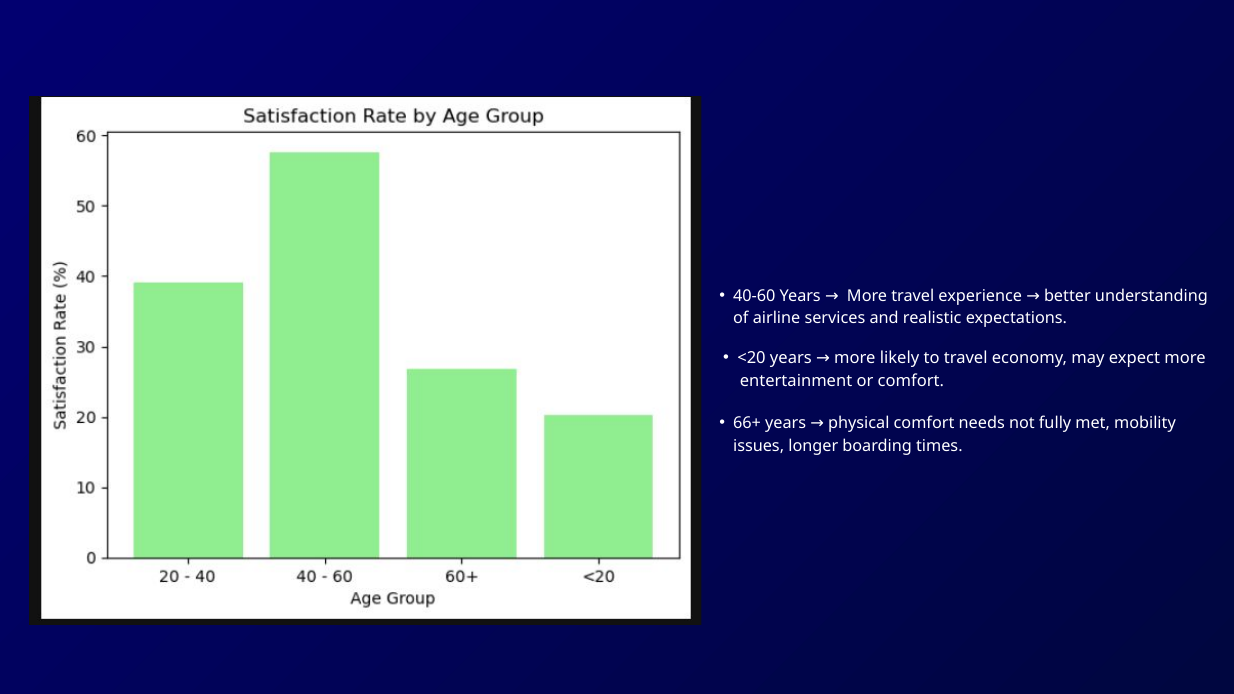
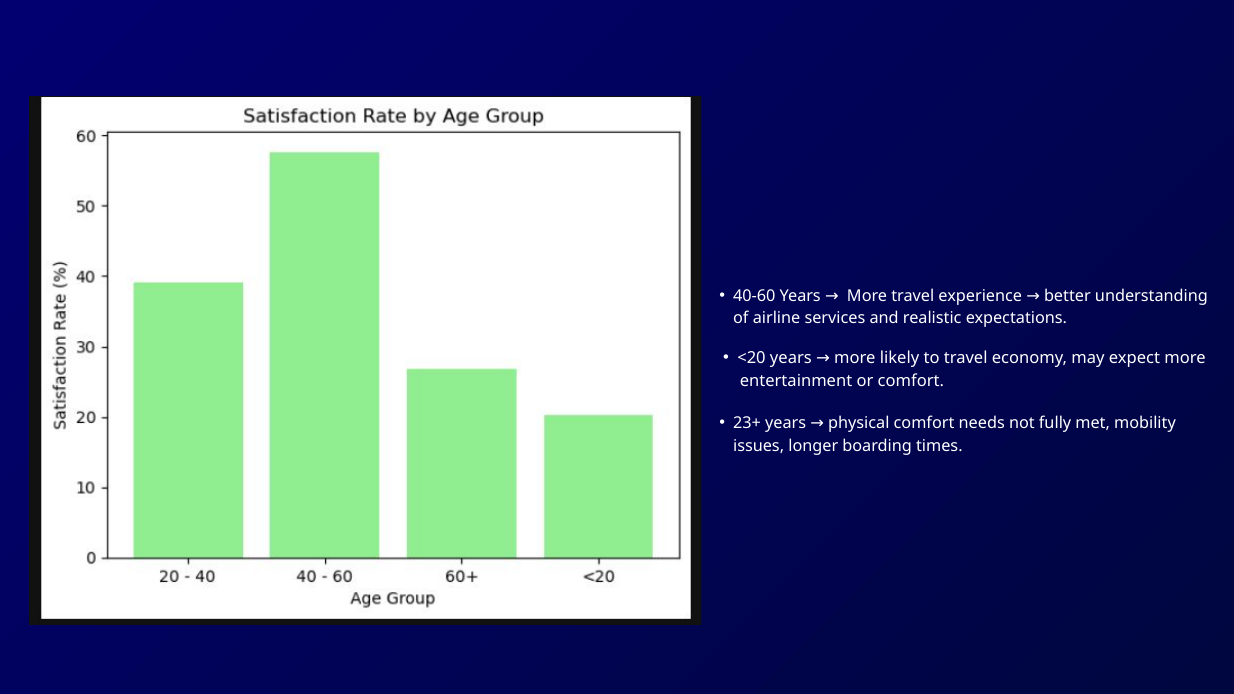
66+: 66+ -> 23+ (747, 423)
